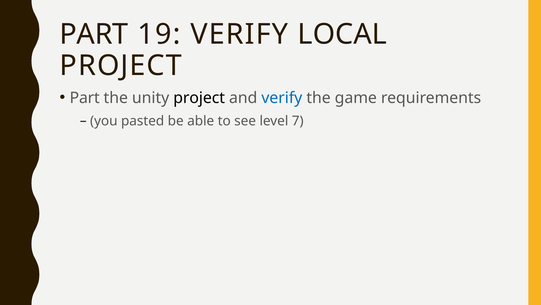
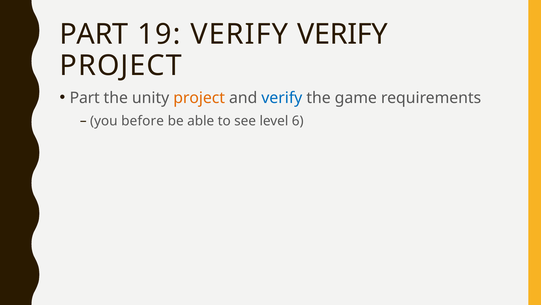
VERIFY LOCAL: LOCAL -> VERIFY (342, 34)
project colour: black -> orange (199, 98)
pasted: pasted -> before (143, 121)
7: 7 -> 6 (298, 121)
